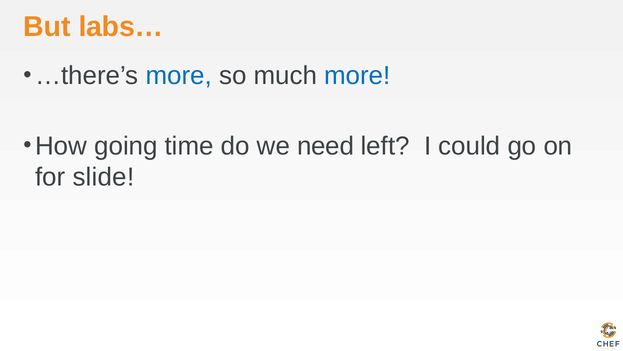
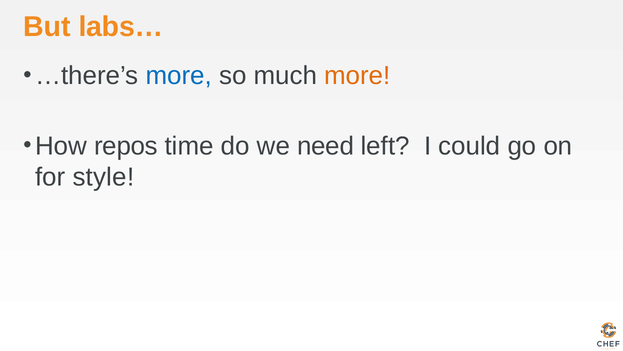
more colour: blue -> orange (357, 76)
going: going -> repos (126, 146)
slide: slide -> style (104, 177)
